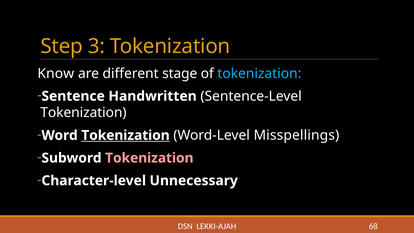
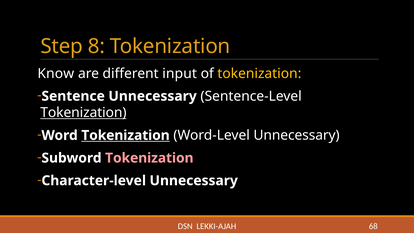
3: 3 -> 8 (97, 46)
stage: stage -> input (180, 73)
tokenization colour: light blue -> yellow (259, 73)
Sentence Handwritten: Handwritten -> Unnecessary (153, 96)
Tokenization underline: none -> present (83, 113)
Word-Level Misspellings: Misspellings -> Unnecessary (297, 135)
